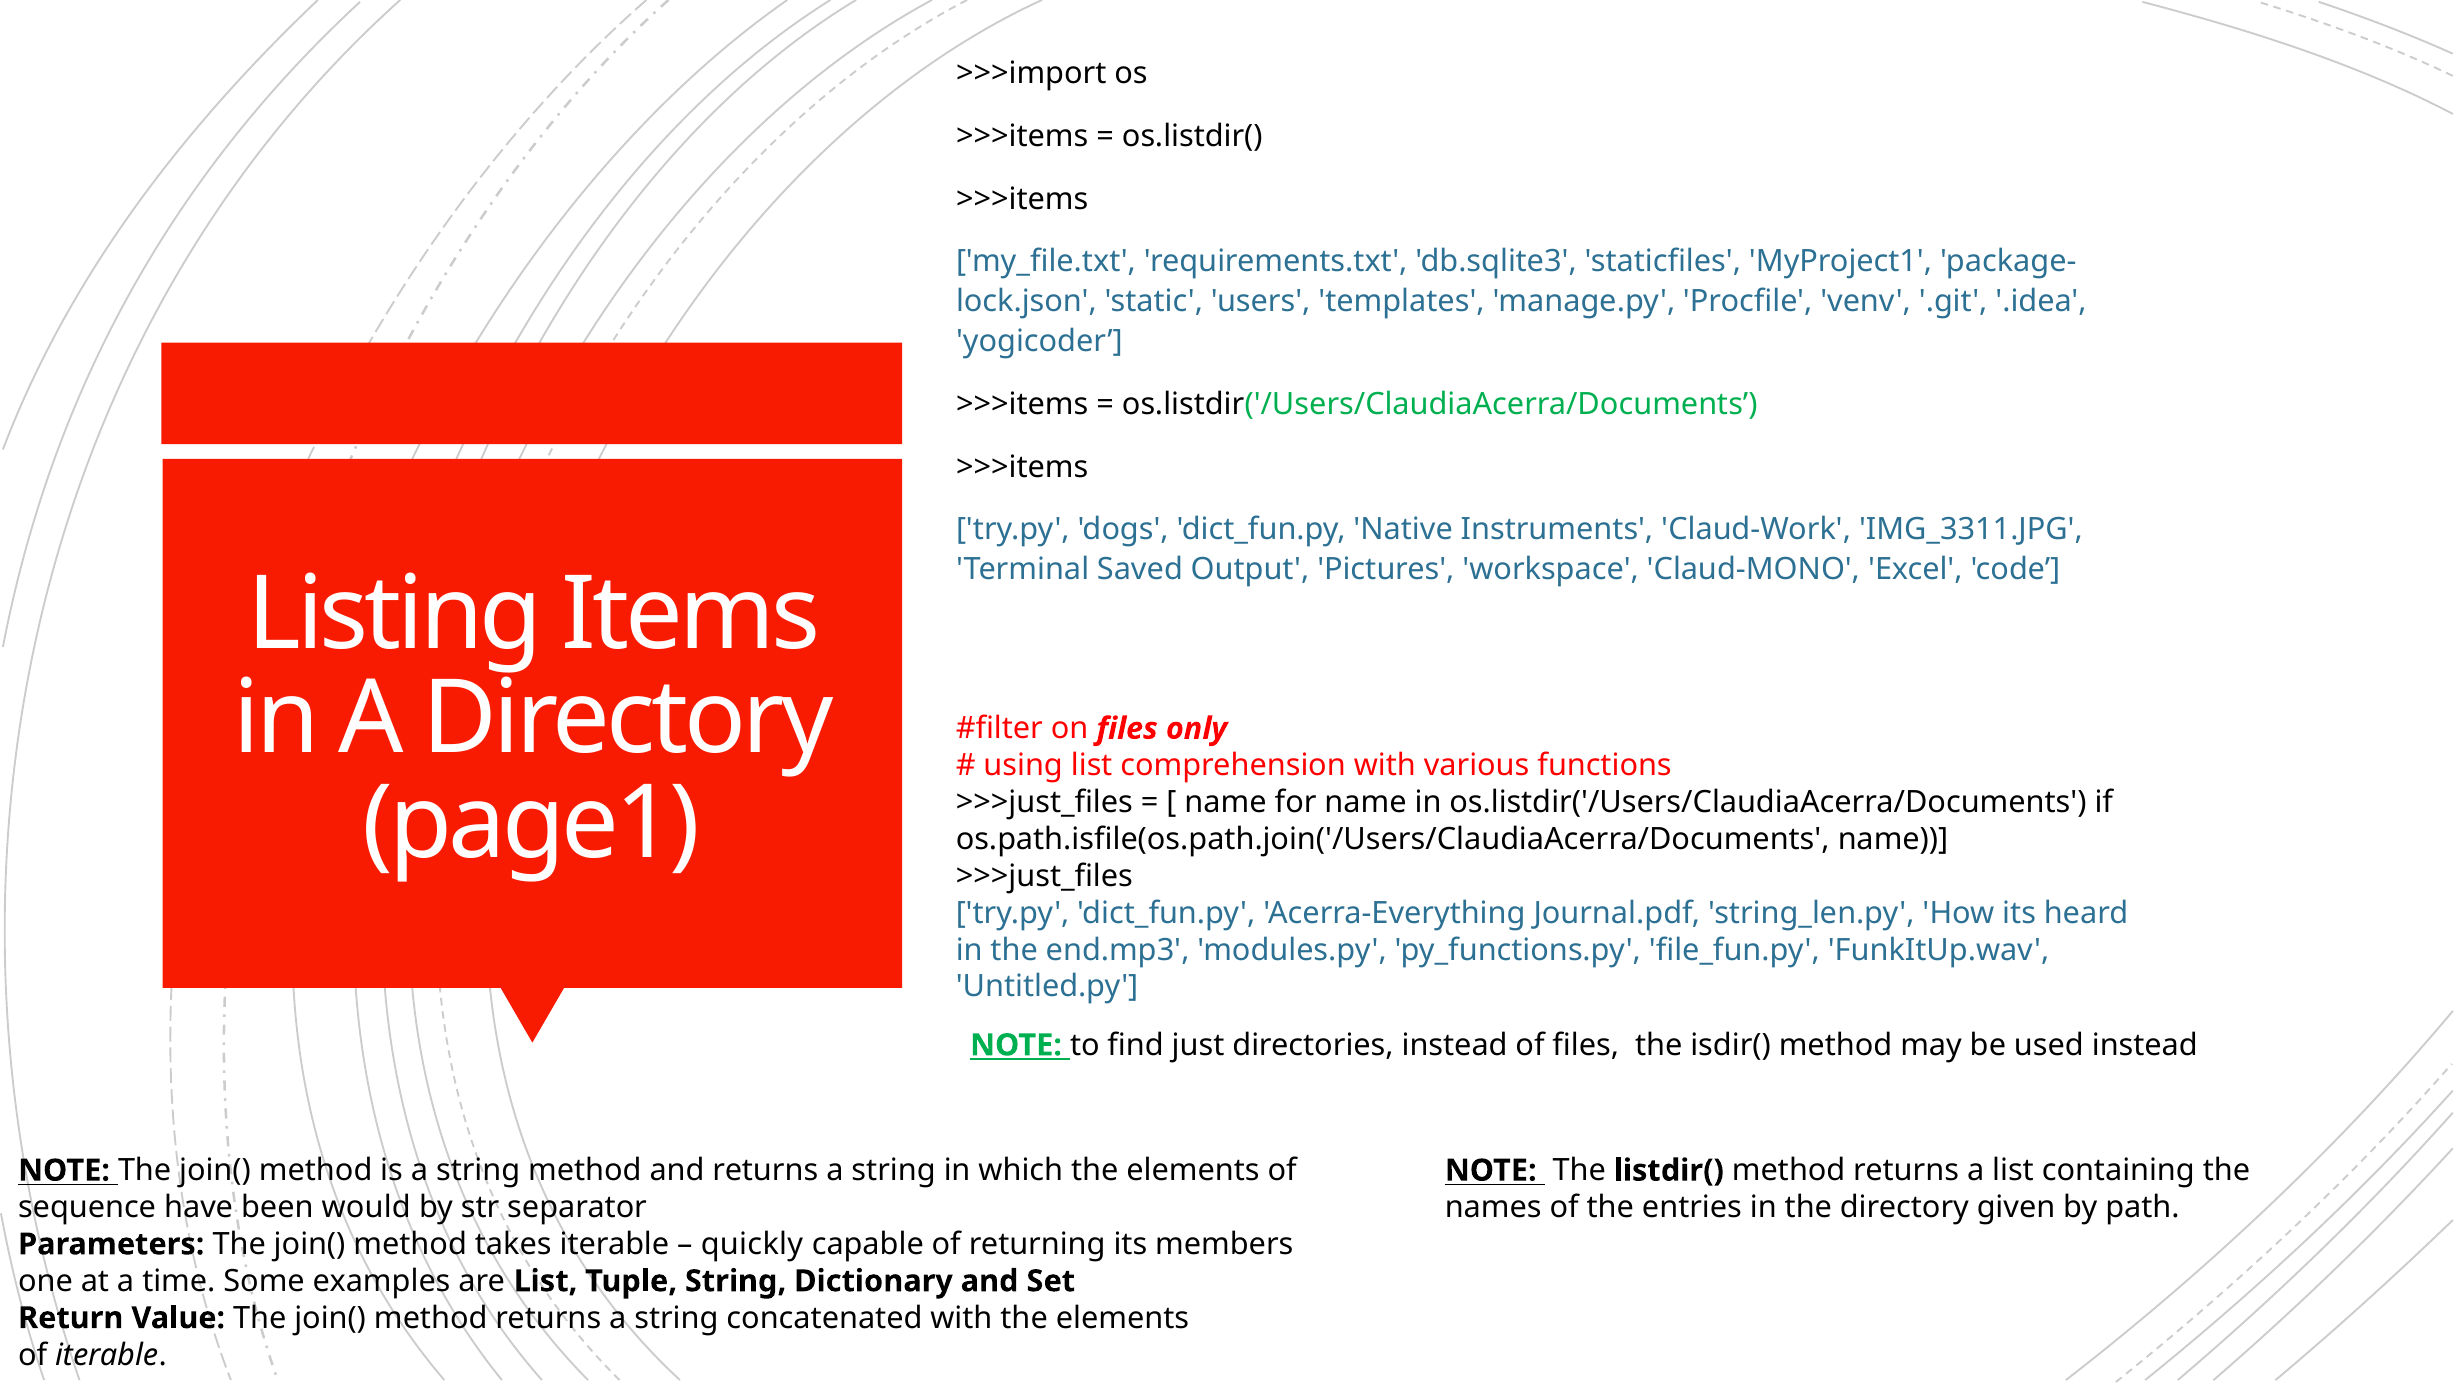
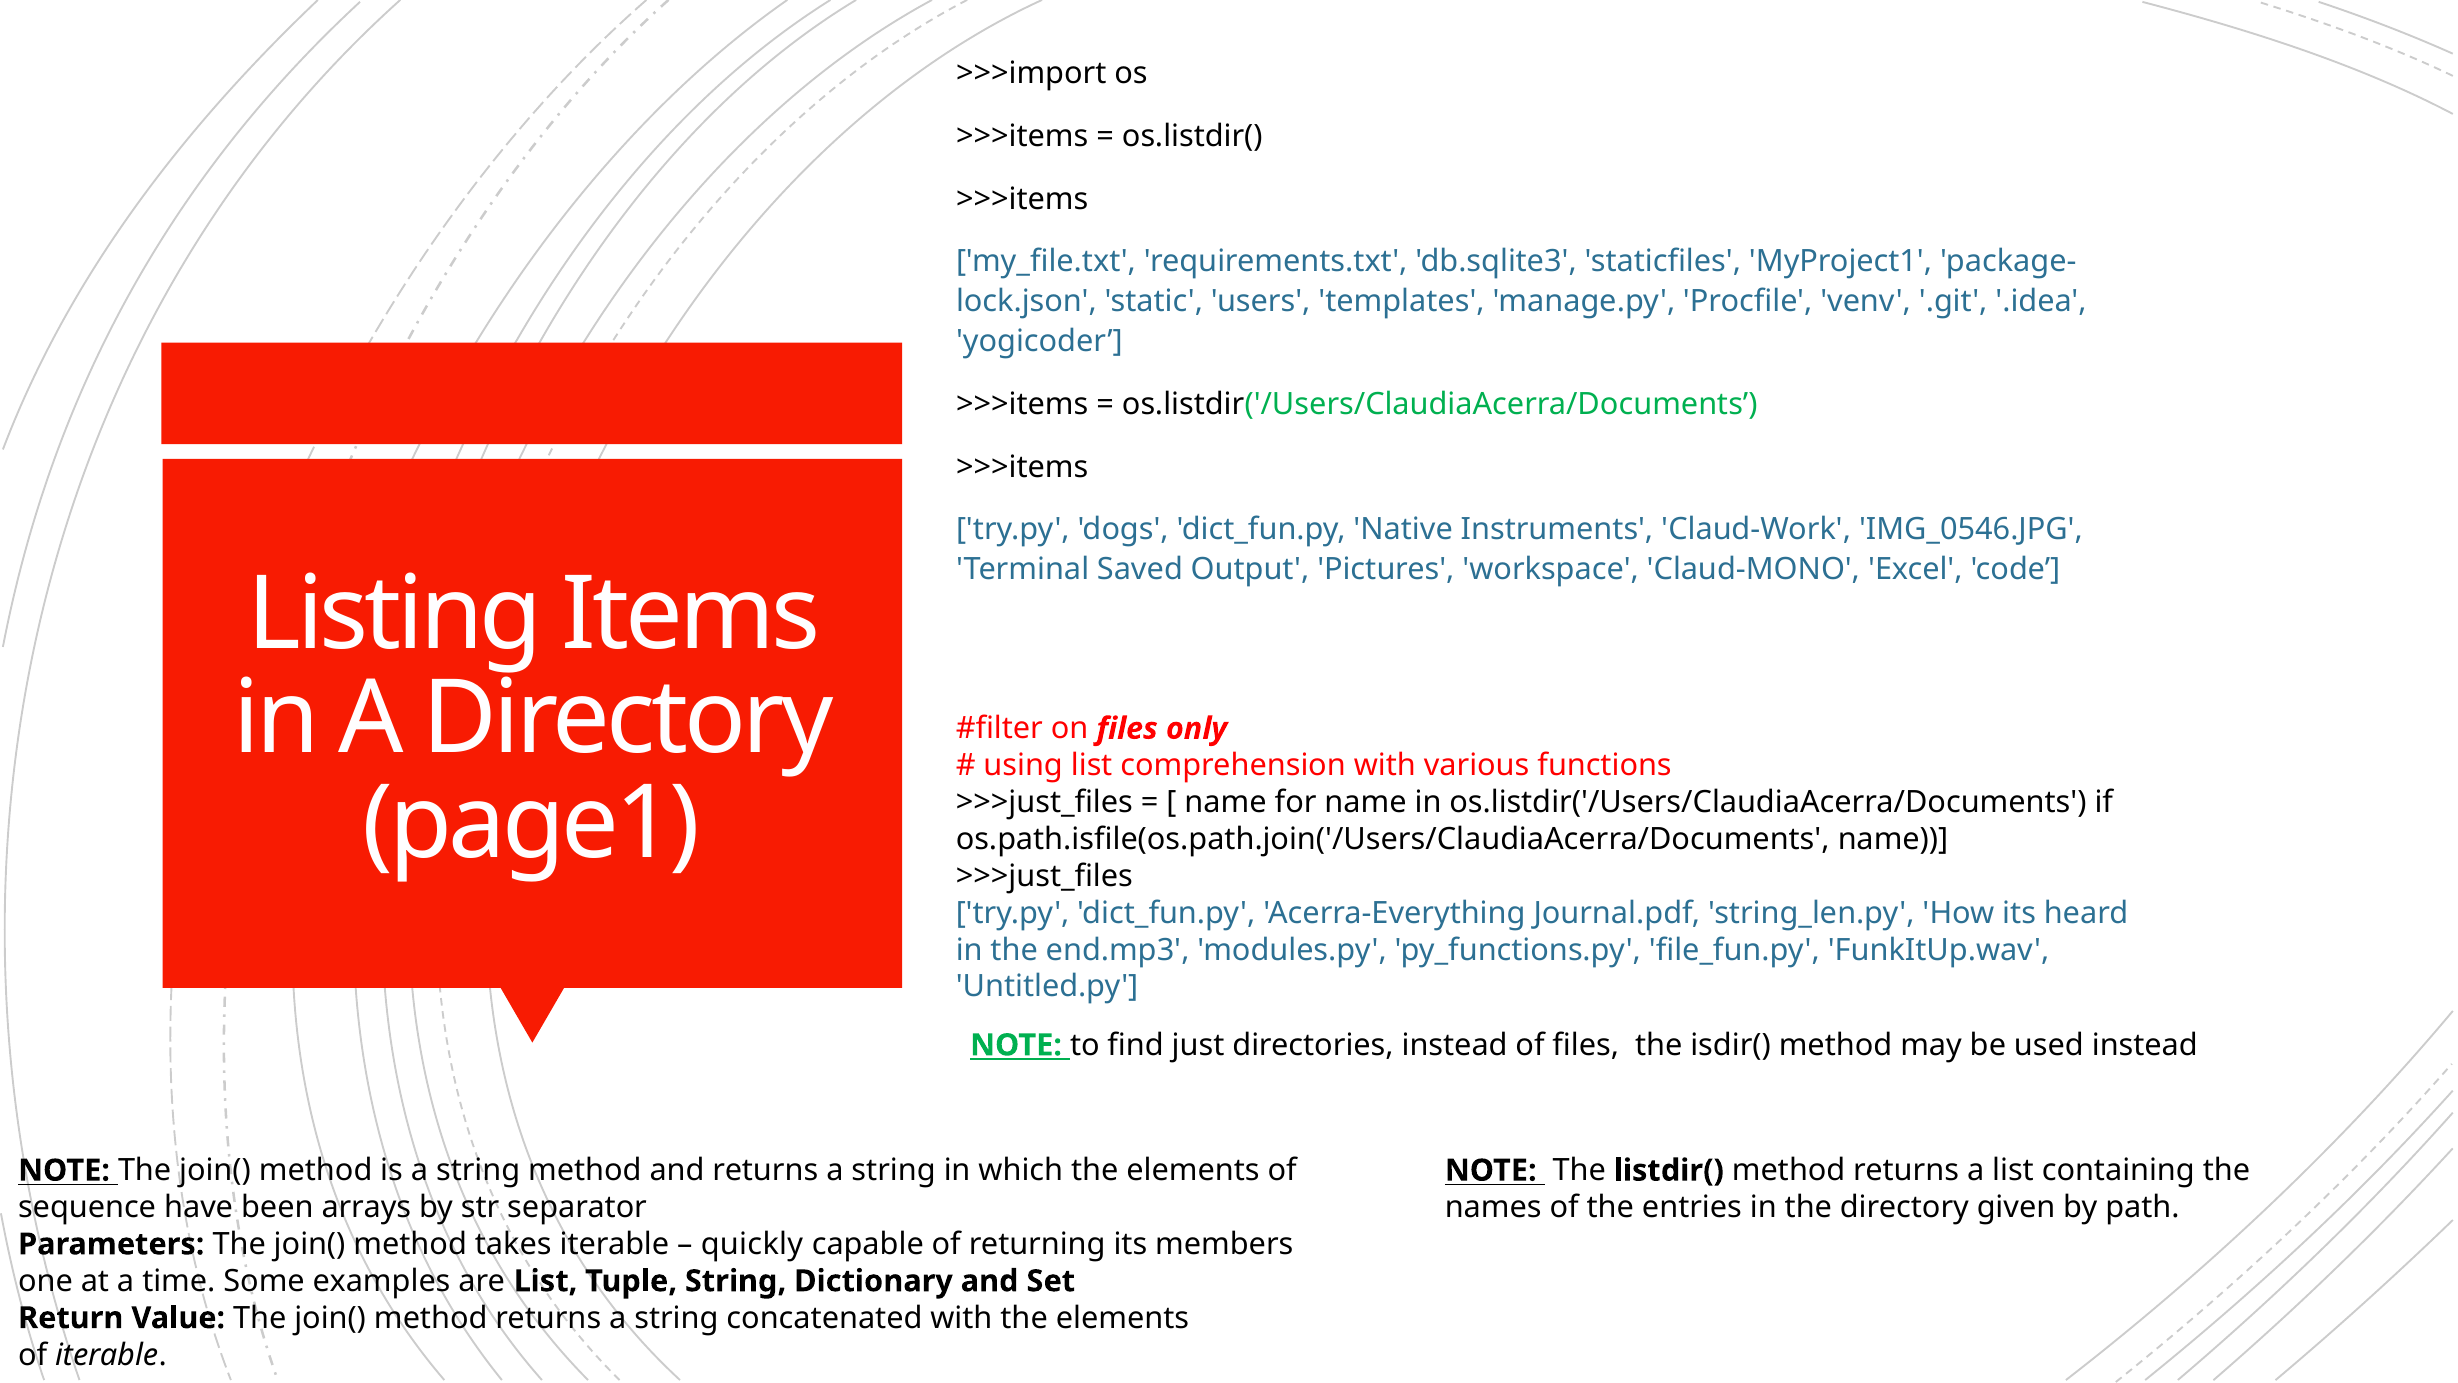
IMG_3311.JPG: IMG_3311.JPG -> IMG_0546.JPG (1971, 530)
would: would -> arrays (366, 1207)
